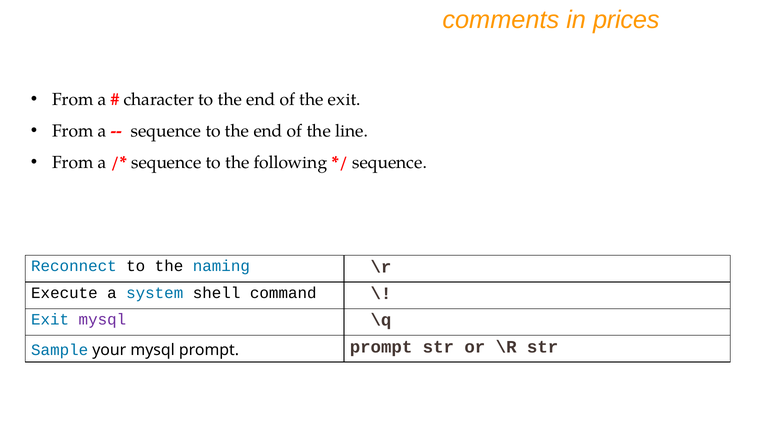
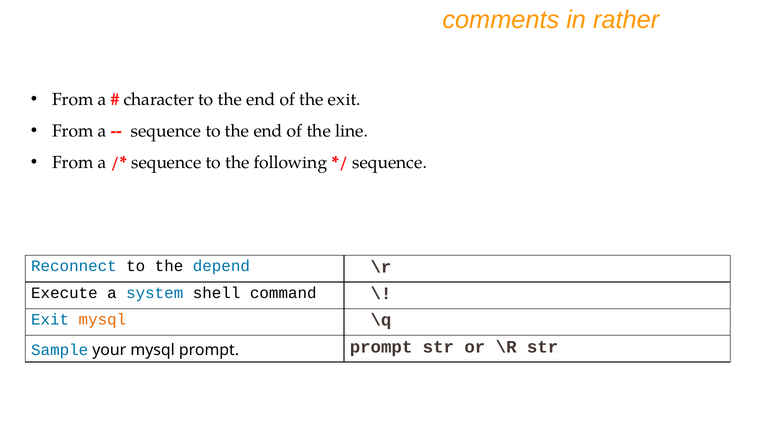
prices: prices -> rather (626, 20)
naming: naming -> depend (221, 266)
mysql colour: purple -> orange (102, 319)
